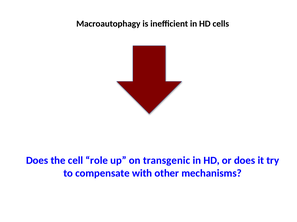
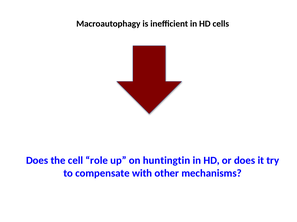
transgenic: transgenic -> huntingtin (167, 161)
